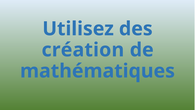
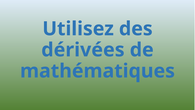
création: création -> dérivées (83, 50)
